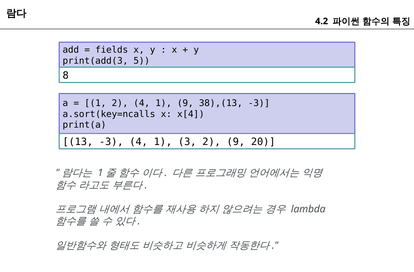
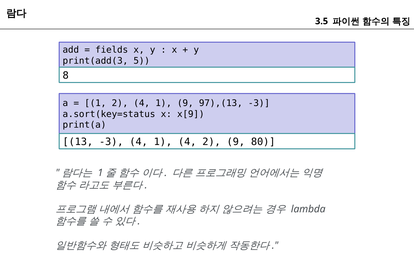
4.2: 4.2 -> 3.5 (322, 21)
38),(13: 38),(13 -> 97),(13 (221, 103)
a.sort(key=ncalls: a.sort(key=ncalls -> a.sort(key=status (109, 114)
x[4: x[4 -> x[9 (191, 114)
1 3: 3 -> 4 (187, 142)
20: 20 -> 80 (263, 142)
